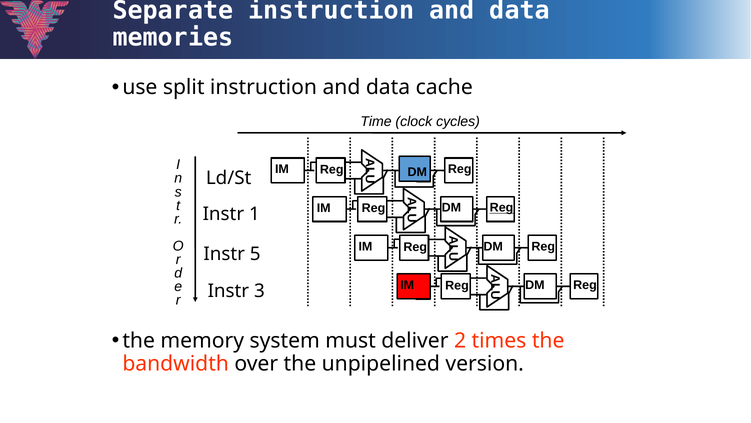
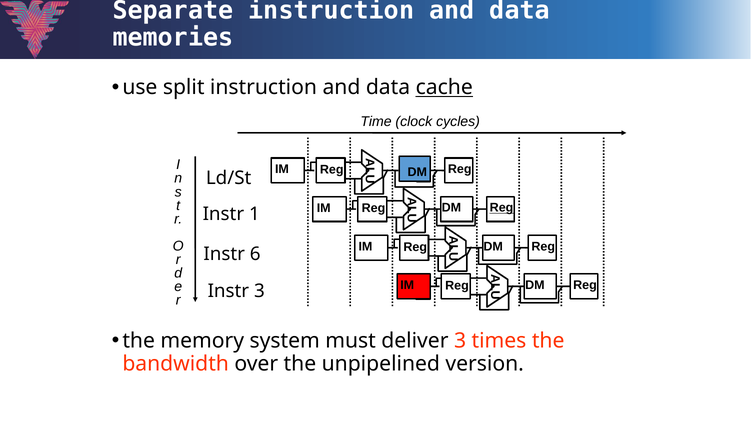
cache underline: none -> present (444, 87)
5: 5 -> 6 (255, 254)
deliver 2: 2 -> 3 (460, 340)
